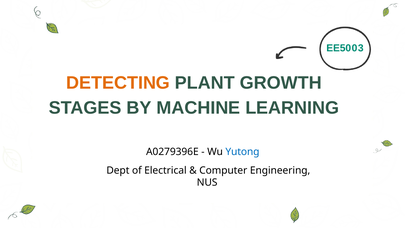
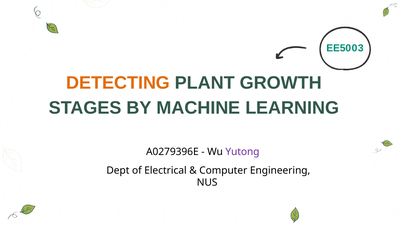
Yutong colour: blue -> purple (242, 152)
